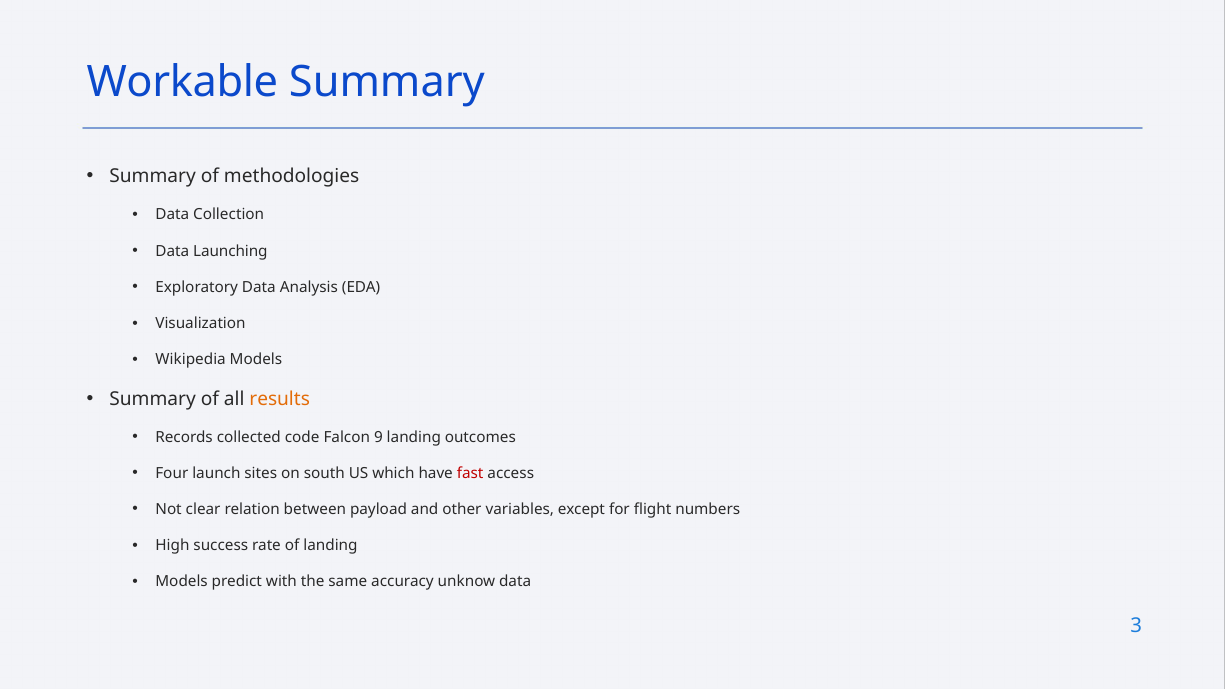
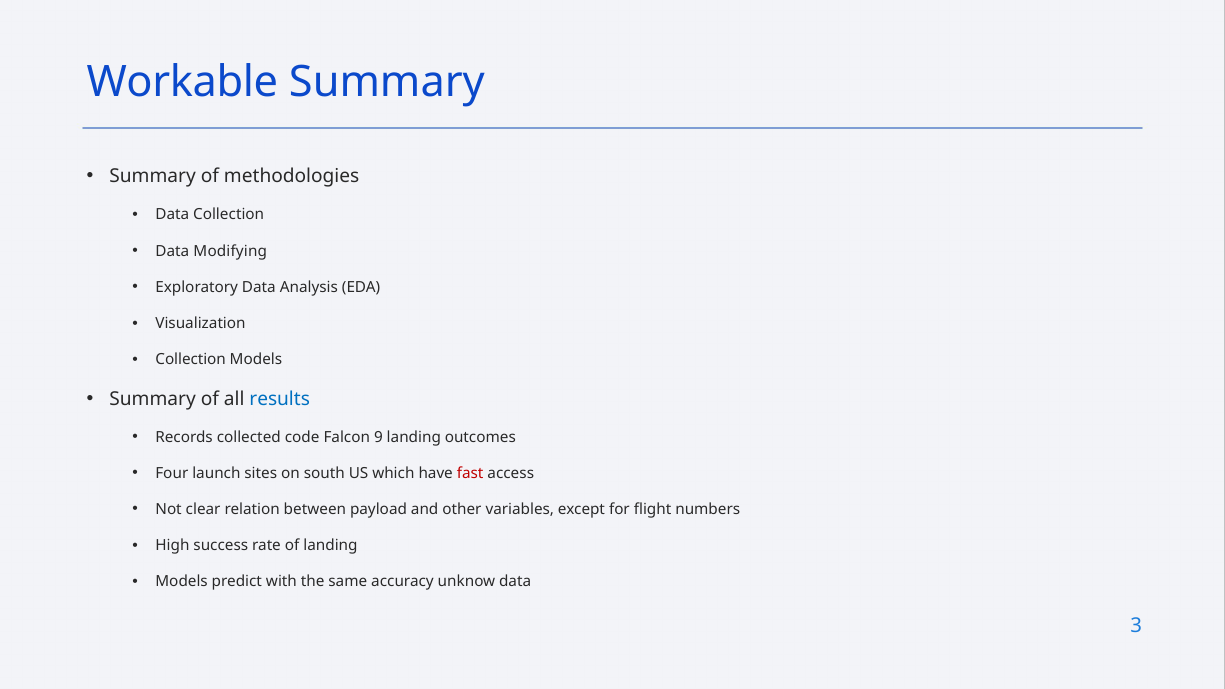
Launching: Launching -> Modifying (230, 251)
Wikipedia: Wikipedia -> Collection (191, 360)
results colour: orange -> blue (280, 399)
